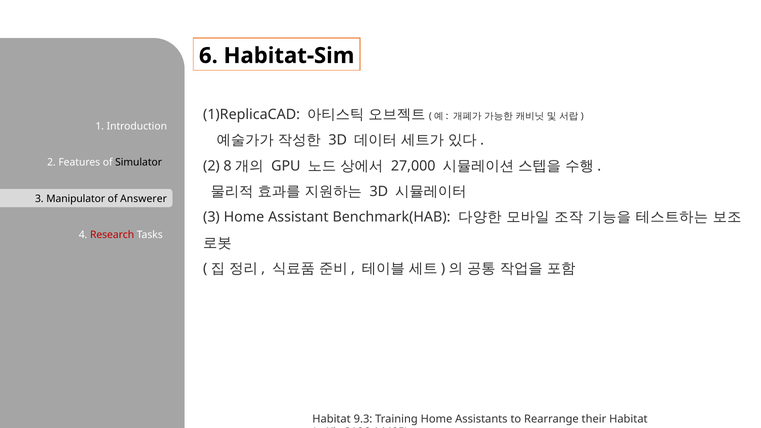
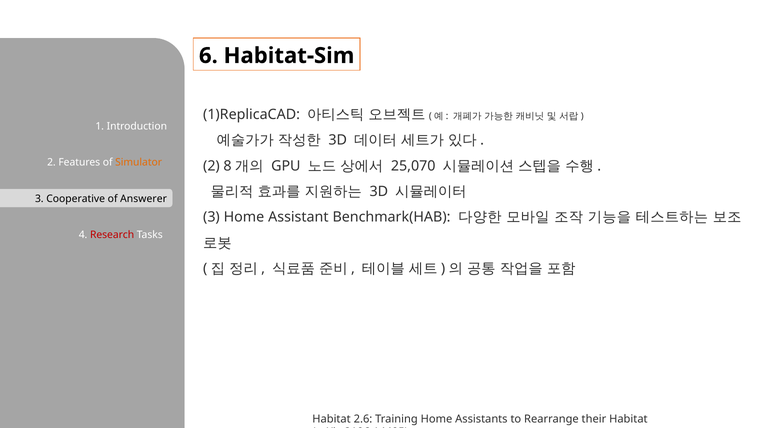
Simulator colour: black -> orange (139, 163)
27,000: 27,000 -> 25,070 (413, 166)
Manipulator: Manipulator -> Cooperative (76, 199)
9.3: 9.3 -> 2.6 (363, 419)
